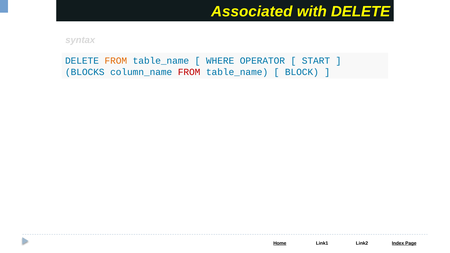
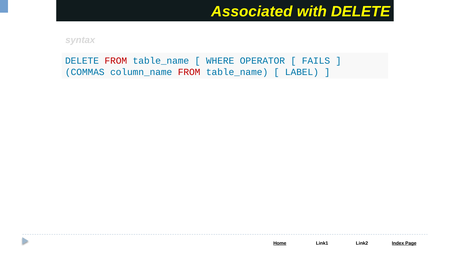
FROM colour: orange -> red (116, 61)
START: START -> FAILS (316, 61)
BLOCKS: BLOCKS -> COMMAS (85, 72)
BLOCK: BLOCK -> LABEL (302, 72)
